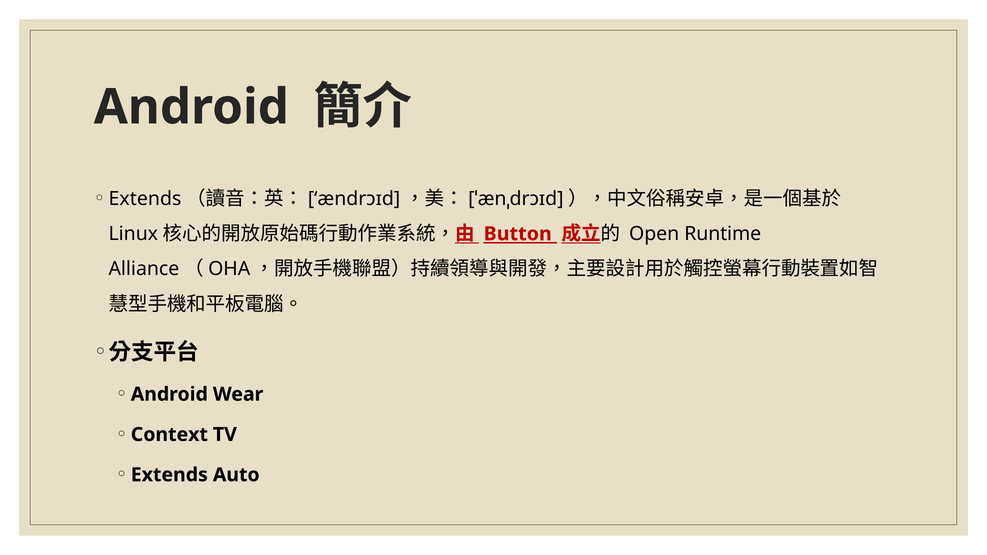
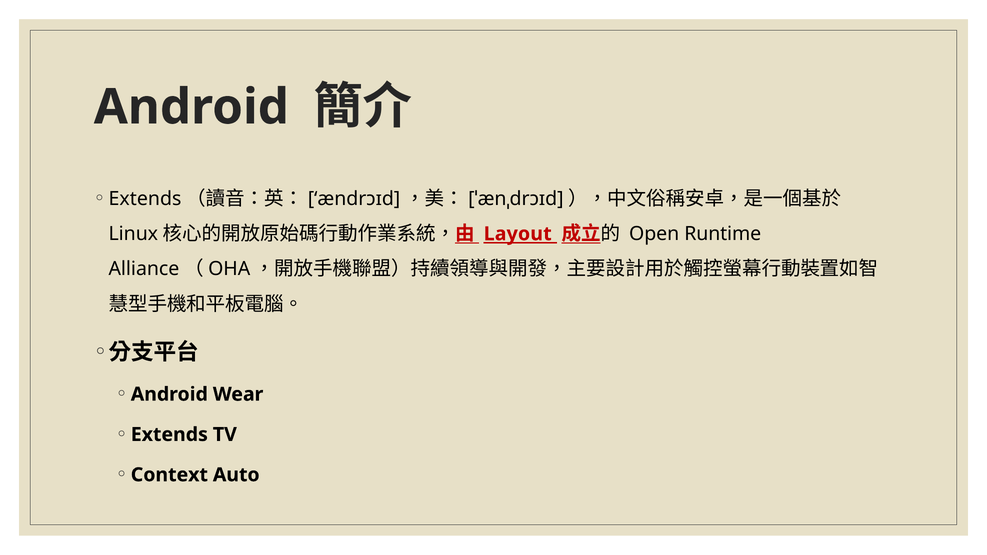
Button: Button -> Layout (518, 234)
Context: Context -> Extends (169, 435)
Extends: Extends -> Context (169, 475)
